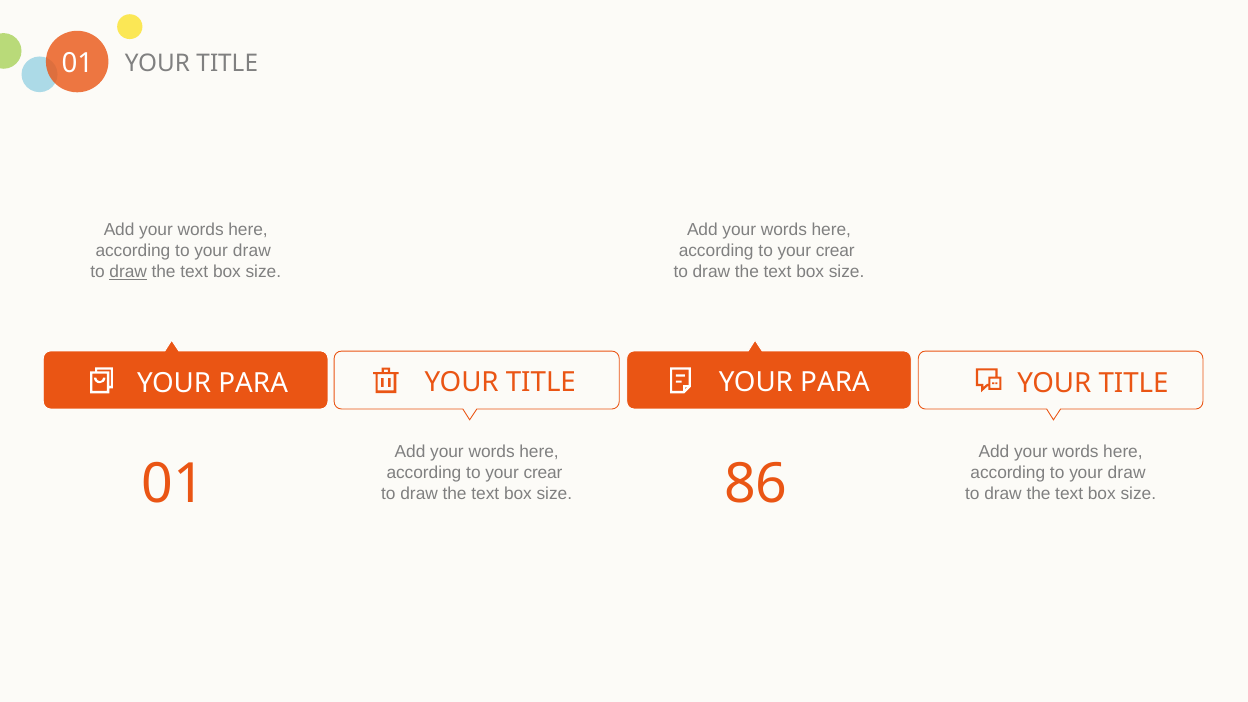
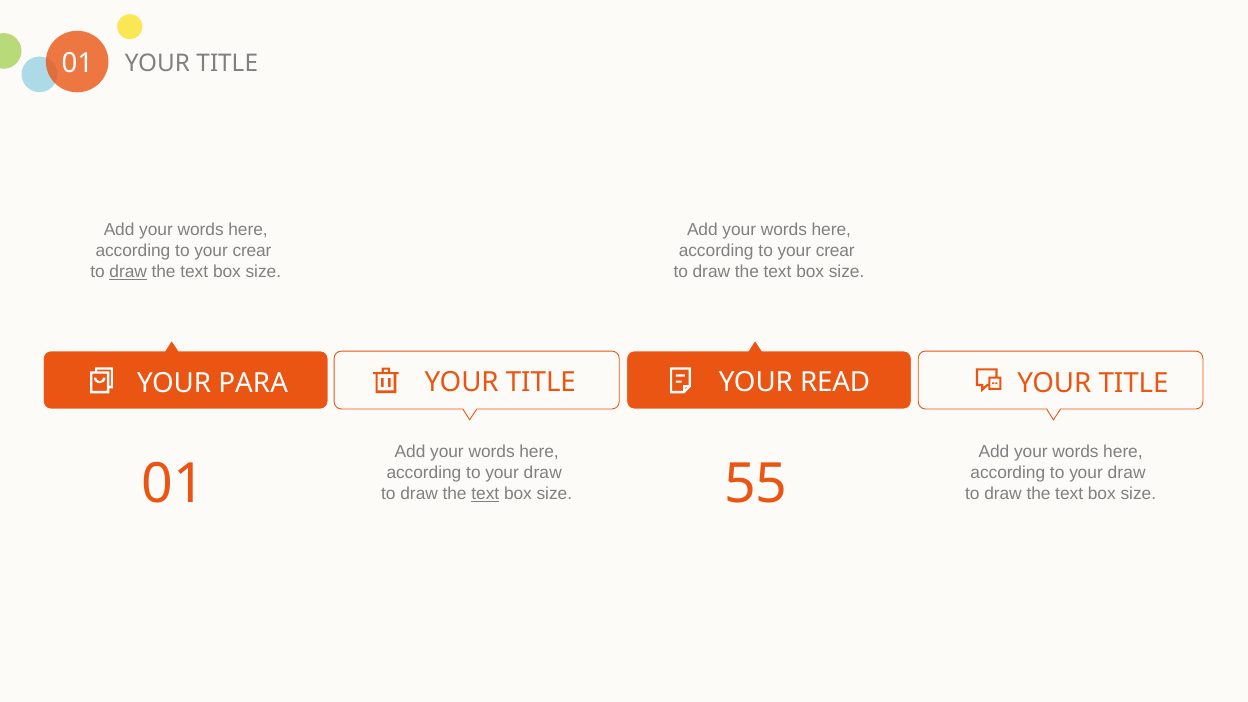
draw: draw -> crear (252, 251)
TITLE YOUR PARA: PARA -> READ (835, 382)
crear: crear -> draw (543, 473)
86: 86 -> 55 (756, 484)
text underline: none -> present (485, 493)
